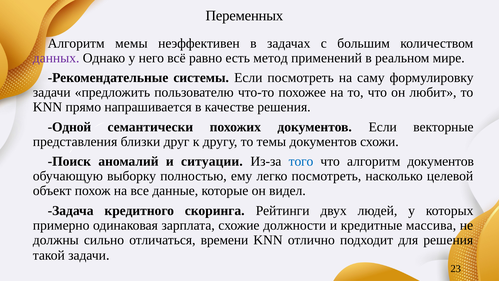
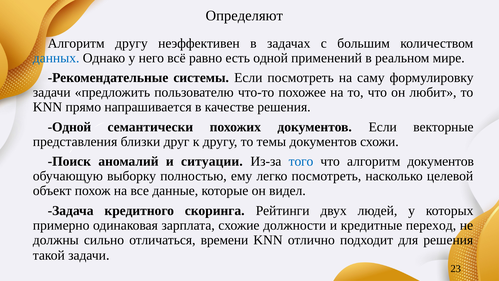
Переменных: Переменных -> Определяют (244, 16)
Алгоритм мемы: мемы -> другу (131, 43)
данных colour: purple -> blue (56, 58)
есть метод: метод -> одной (271, 58)
массива: массива -> переход (431, 225)
